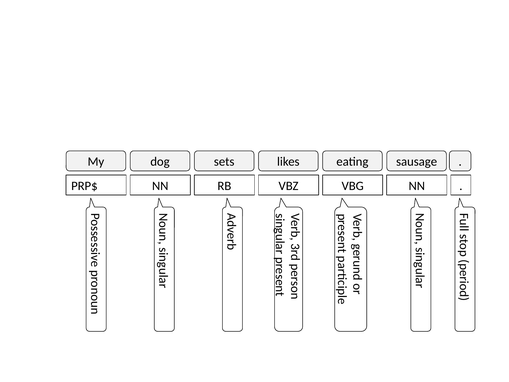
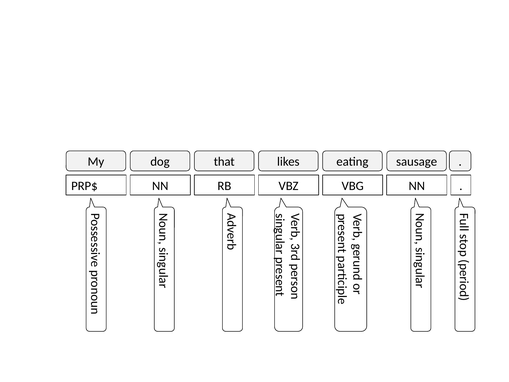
sets: sets -> that (224, 162)
